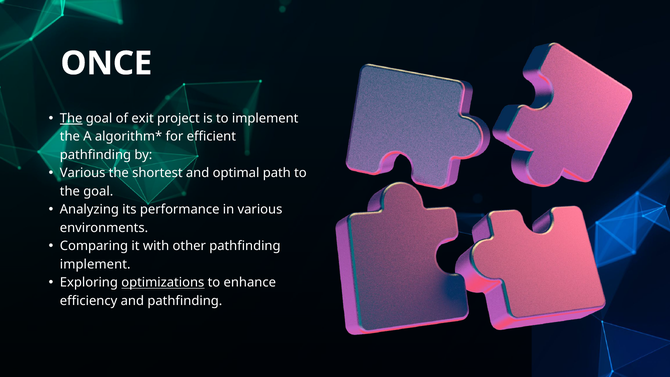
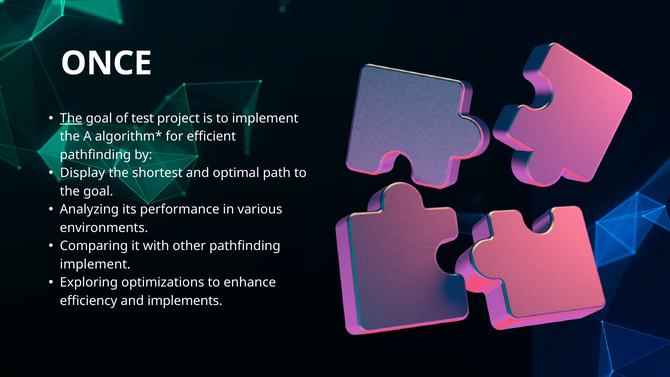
exit: exit -> test (143, 118)
Various: Various -> Display (83, 173)
optimizations underline: present -> none (163, 283)
and pathfinding: pathfinding -> implements (185, 301)
